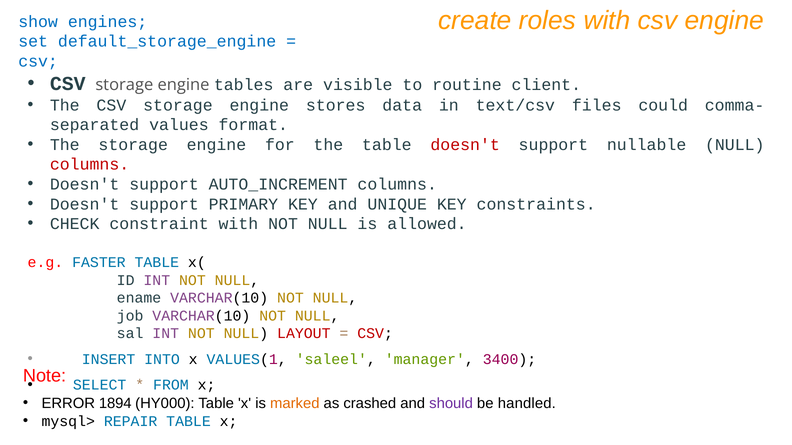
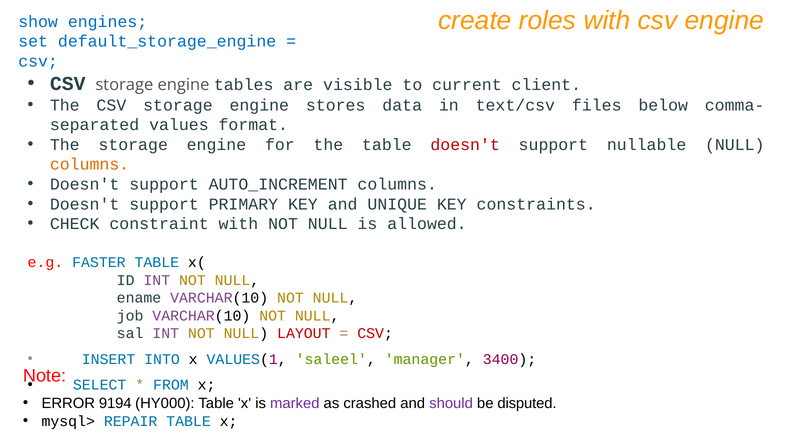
routine: routine -> current (467, 85)
could: could -> below (663, 105)
columns colour: red -> orange (90, 165)
1894: 1894 -> 9194 (115, 404)
marked colour: orange -> purple (295, 404)
handled: handled -> disputed (527, 404)
